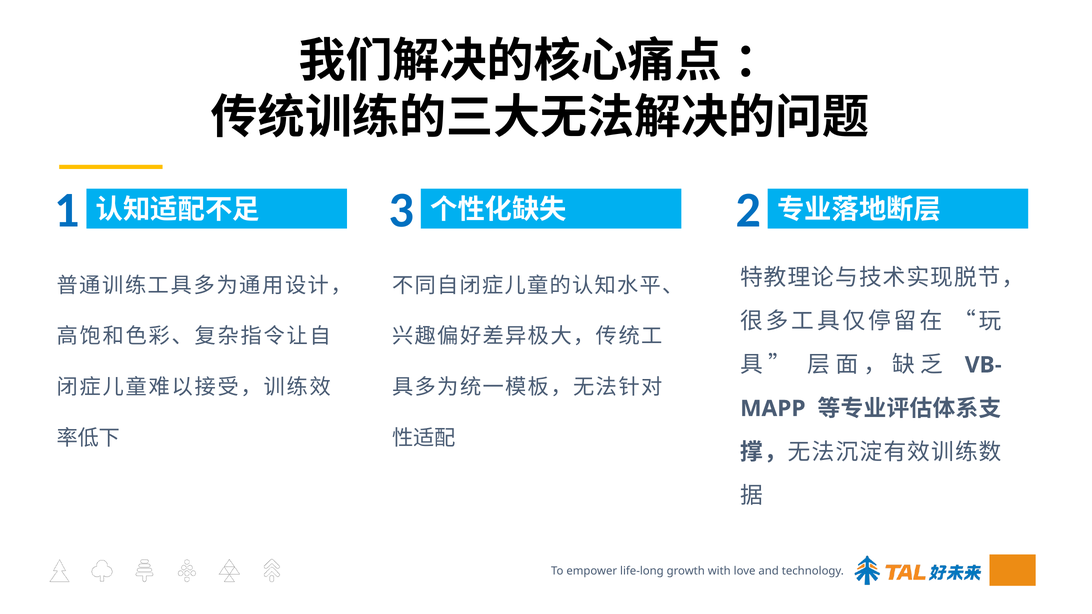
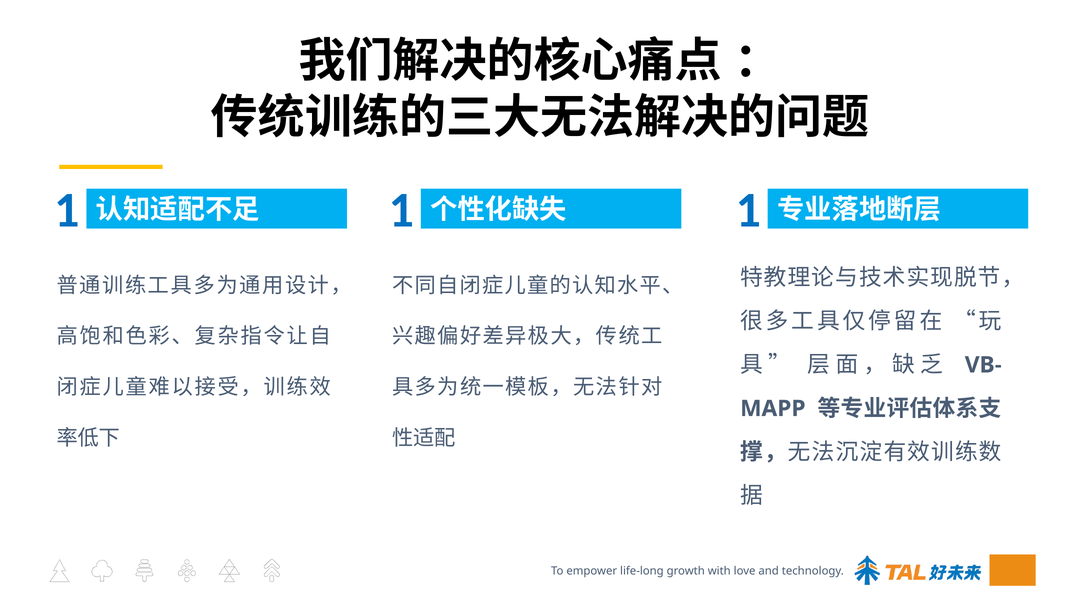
3: 3 -> 1 (402, 210)
2: 2 -> 1 (748, 210)
